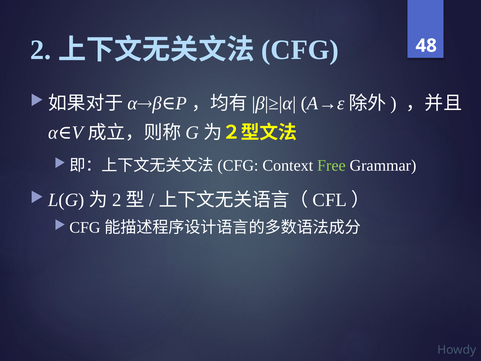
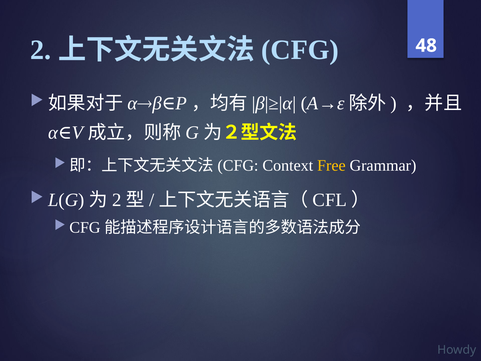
Free colour: light green -> yellow (331, 166)
